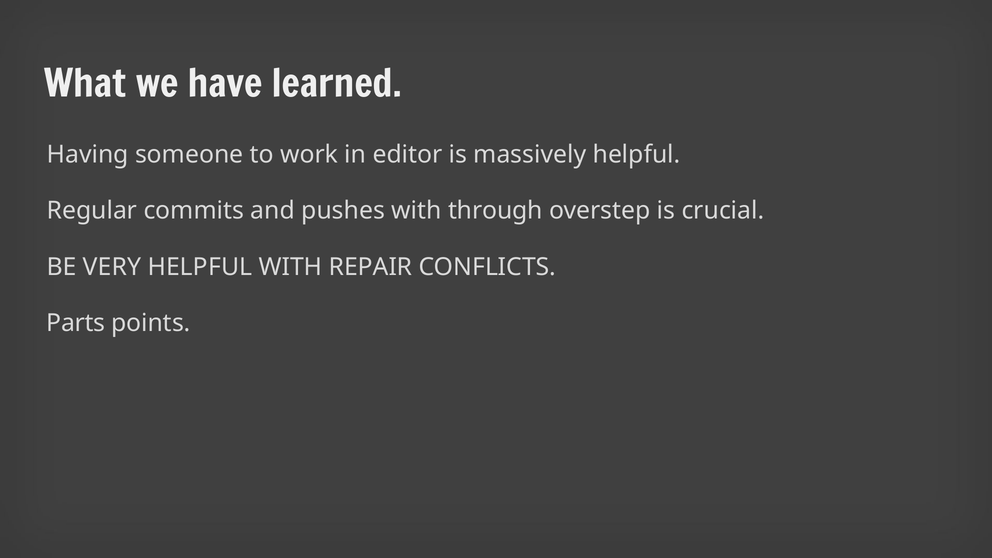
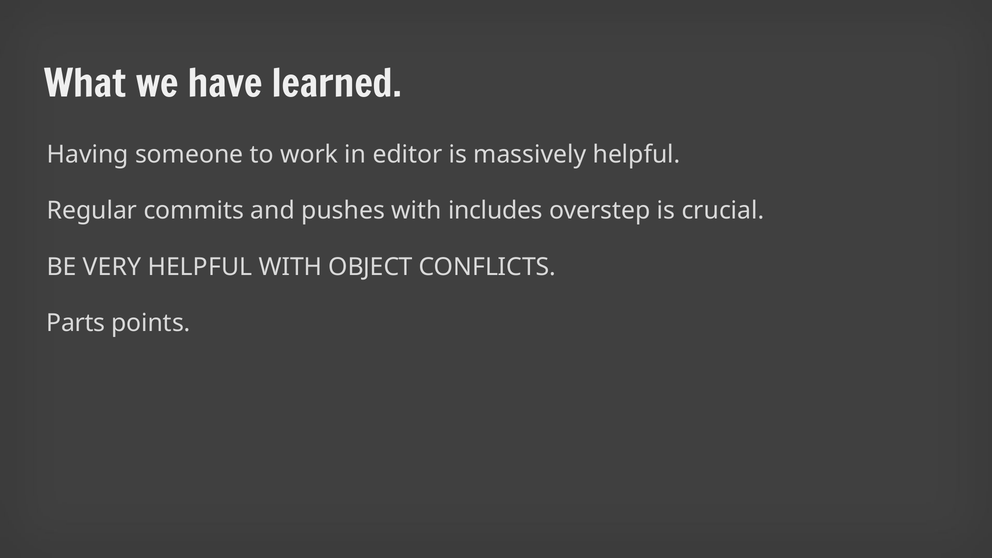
through: through -> includes (495, 211)
REPAIR: REPAIR -> OBJECT (371, 267)
